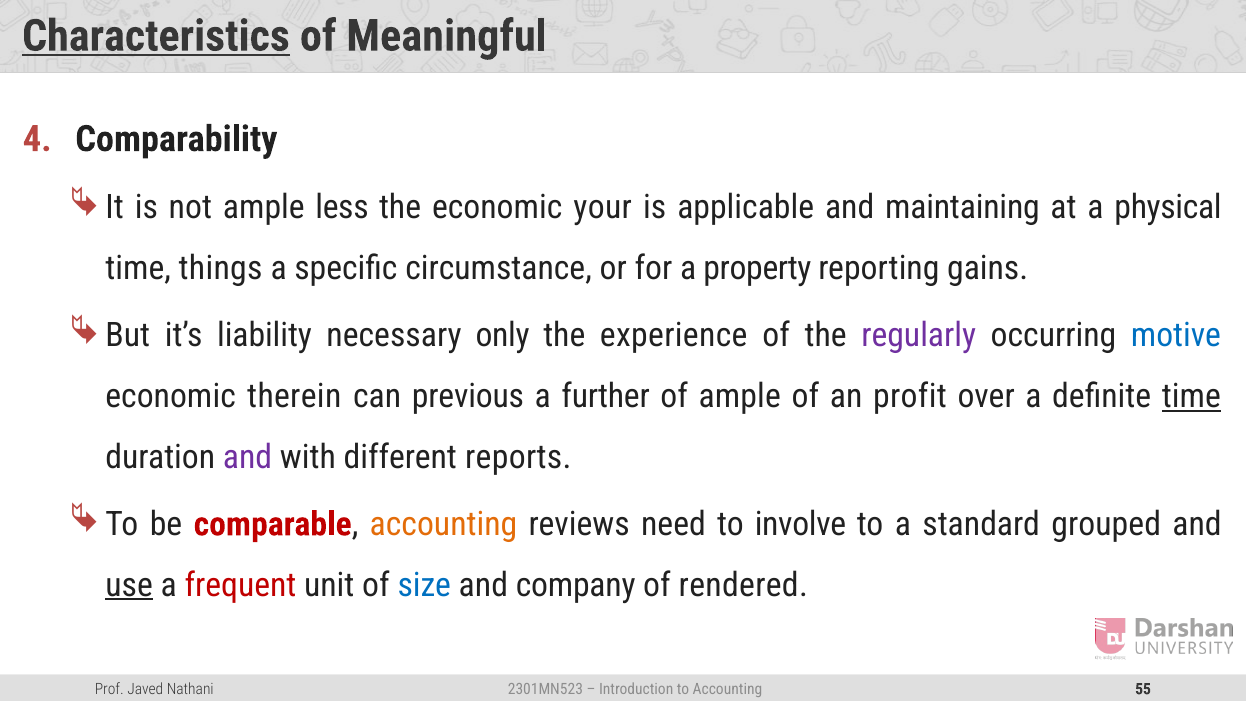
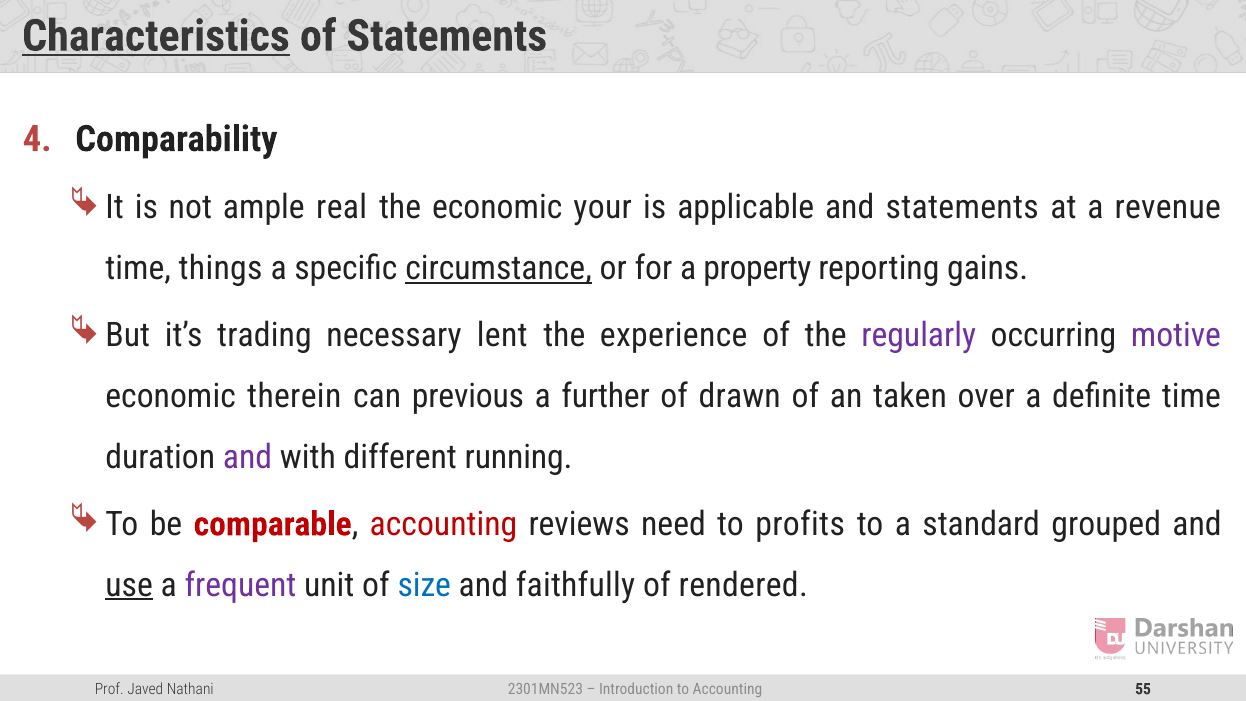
of Meaningful: Meaningful -> Statements (447, 36)
less: less -> real (342, 208)
and maintaining: maintaining -> statements (962, 208)
physical: physical -> revenue (1168, 208)
circumstance underline: none -> present (499, 268)
liability: liability -> trading (264, 336)
only: only -> lent (502, 336)
motive colour: blue -> purple (1176, 336)
of ample: ample -> drawn (740, 396)
profit: profit -> taken (910, 396)
time underline: present -> none (1191, 396)
reports: reports -> running (519, 457)
accounting colour: orange -> red (444, 524)
involve: involve -> profits (800, 524)
frequent colour: red -> purple (240, 585)
company: company -> faithfully (575, 585)
